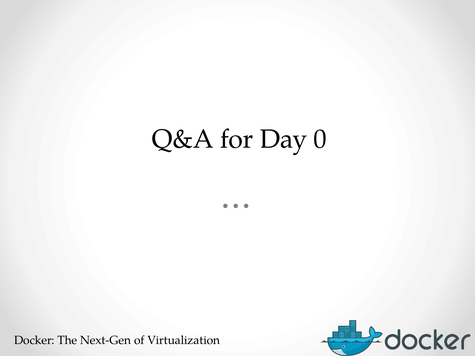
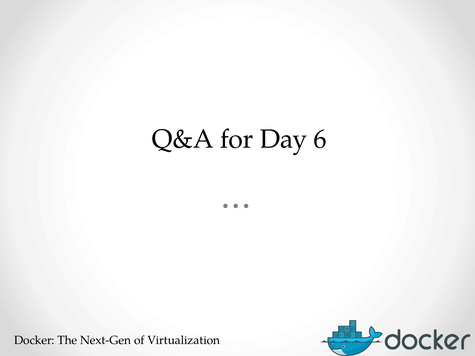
0: 0 -> 6 (320, 139)
